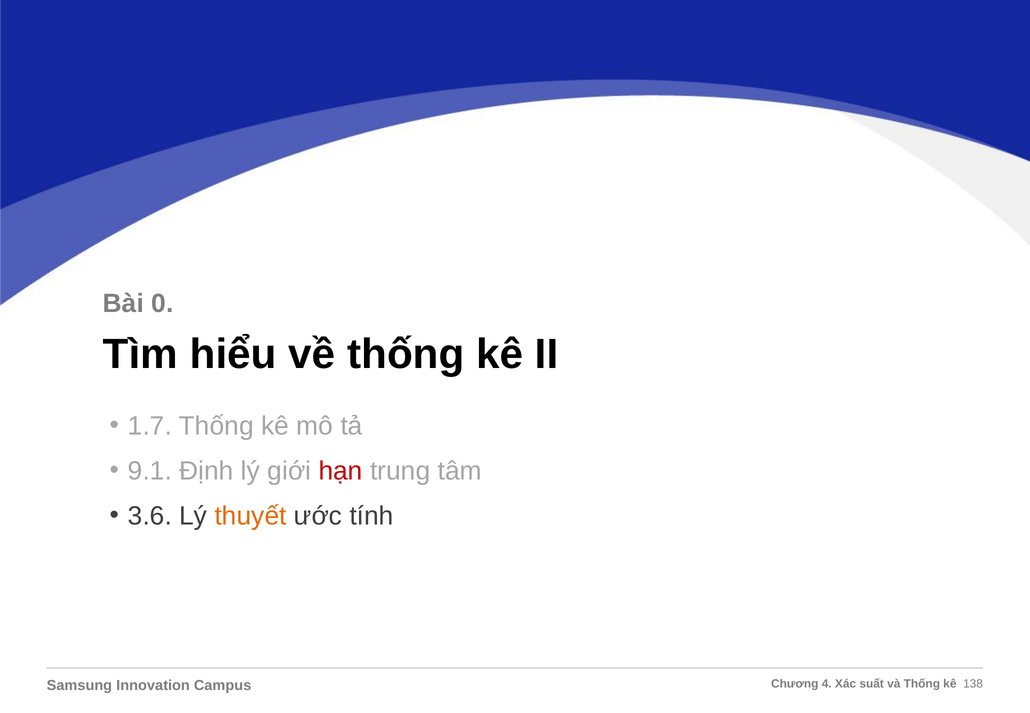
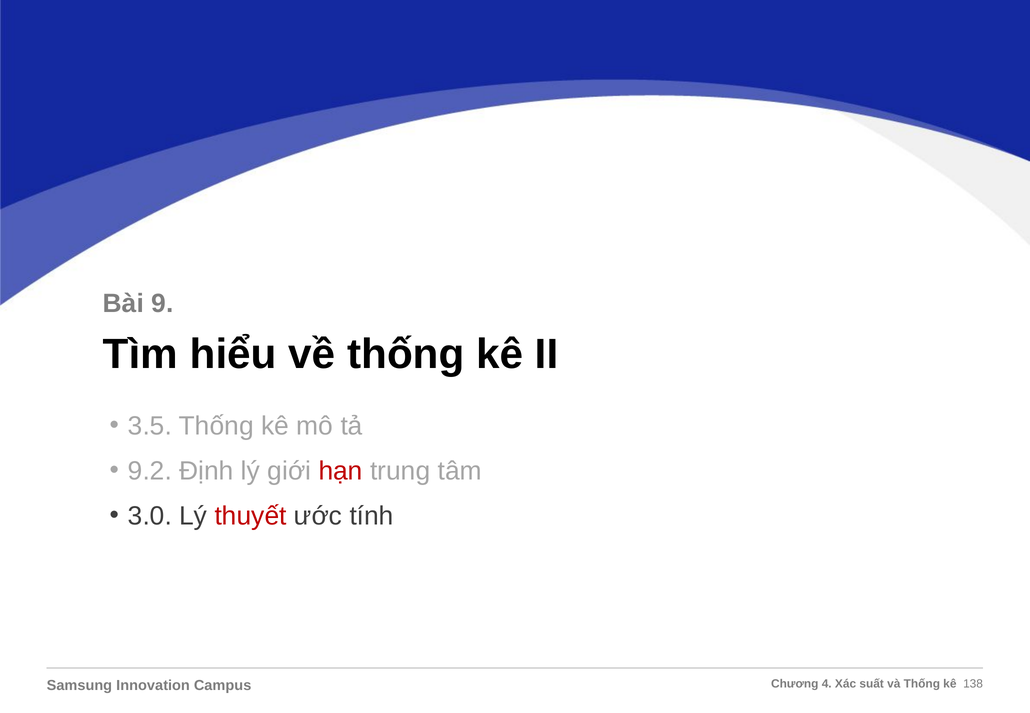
0: 0 -> 9 (162, 304)
1.7: 1.7 -> 3.5 (150, 426)
9.1: 9.1 -> 9.2 (150, 471)
3.6: 3.6 -> 3.0 (150, 516)
thuyết colour: orange -> red (251, 516)
